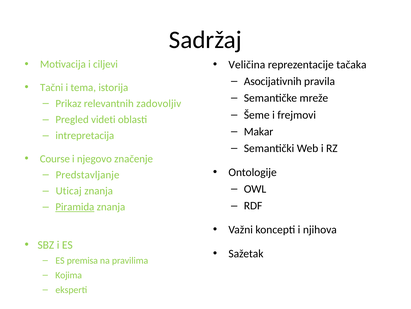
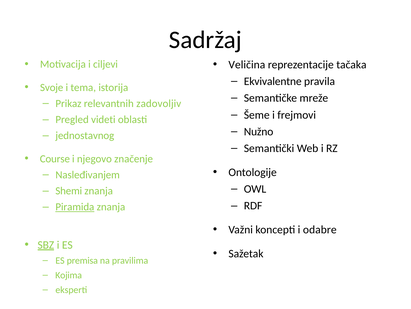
Asocijativnih: Asocijativnih -> Ekvivalentne (273, 81)
Tačni: Tačni -> Svoje (52, 87)
Makar: Makar -> Nužno (259, 131)
intrepretacija: intrepretacija -> jednostavnog (85, 135)
Predstavljanje: Predstavljanje -> Nasleđivanjem (88, 174)
Uticaj: Uticaj -> Shemi (69, 190)
njihova: njihova -> odabre (320, 229)
SBZ underline: none -> present (46, 244)
